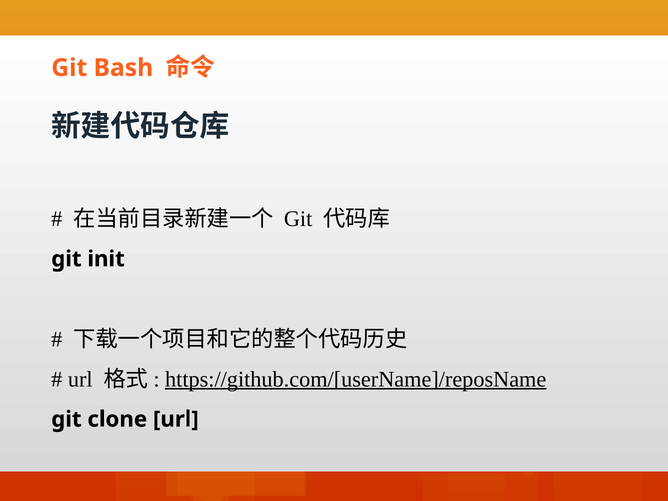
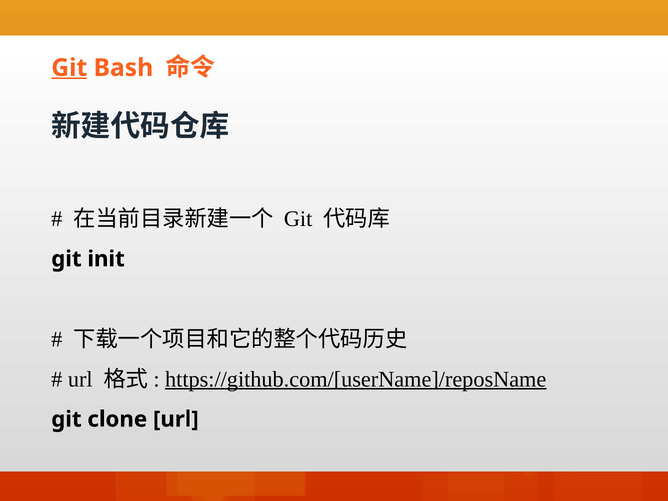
Git underline: none -> present (69, 68)
